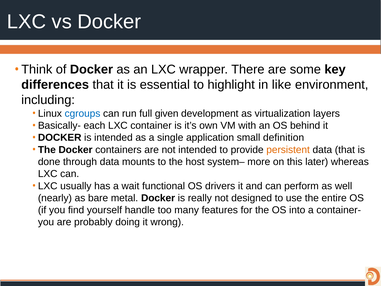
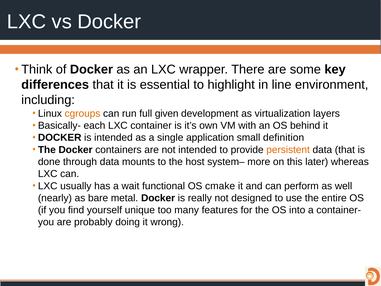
like: like -> line (282, 85)
cgroups colour: blue -> orange (82, 113)
drivers: drivers -> cmake (220, 186)
handle: handle -> unique (140, 210)
